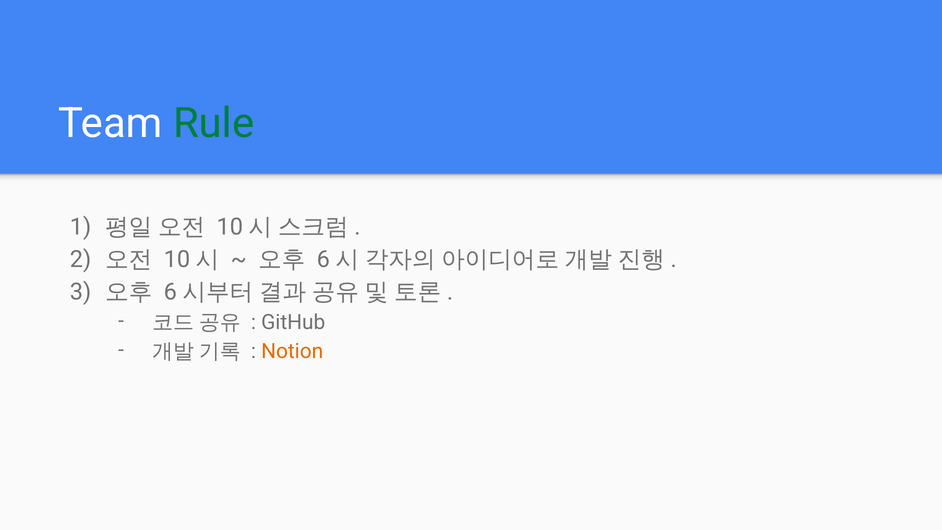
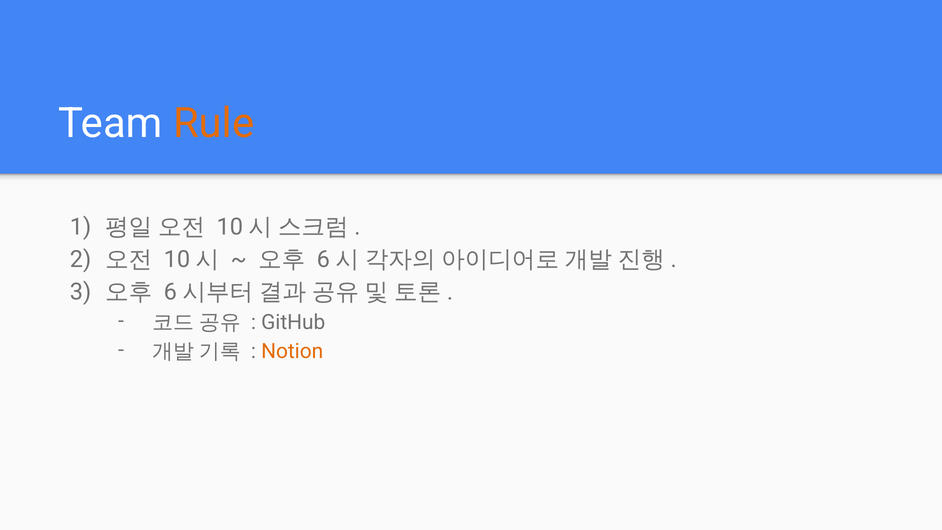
Rule colour: green -> orange (214, 124)
